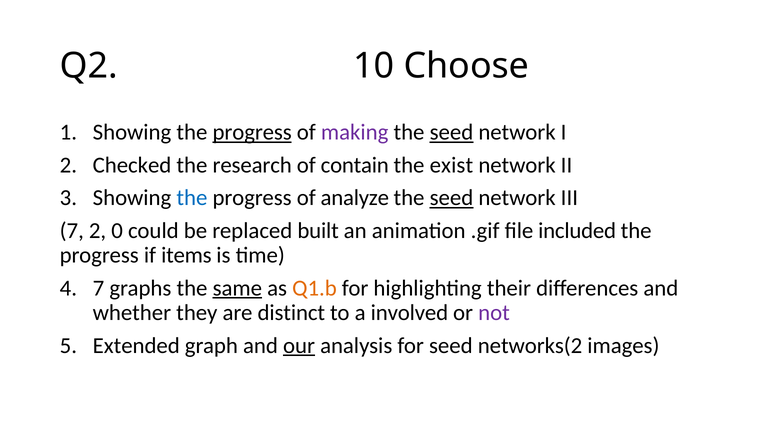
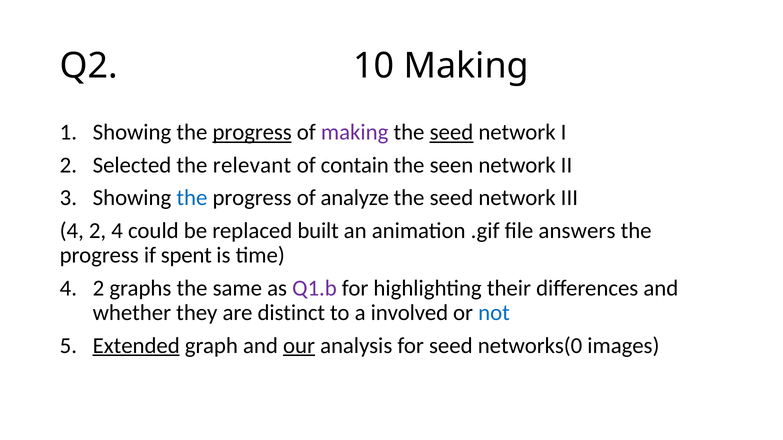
10 Choose: Choose -> Making (466, 66)
Checked: Checked -> Selected (132, 165)
research: research -> relevant (252, 165)
exist: exist -> seen (451, 165)
seed underline: present -> none (451, 198)
7: 7 -> 4 (72, 231)
2 0: 0 -> 4 (117, 231)
included: included -> answers (577, 231)
items: items -> spent (186, 256)
7: 7 -> 2 (99, 288)
same underline: present -> none (237, 288)
Q1.b colour: orange -> purple (314, 288)
not colour: purple -> blue (494, 313)
Extended underline: none -> present (136, 346)
networks(2: networks(2 -> networks(0 (530, 346)
